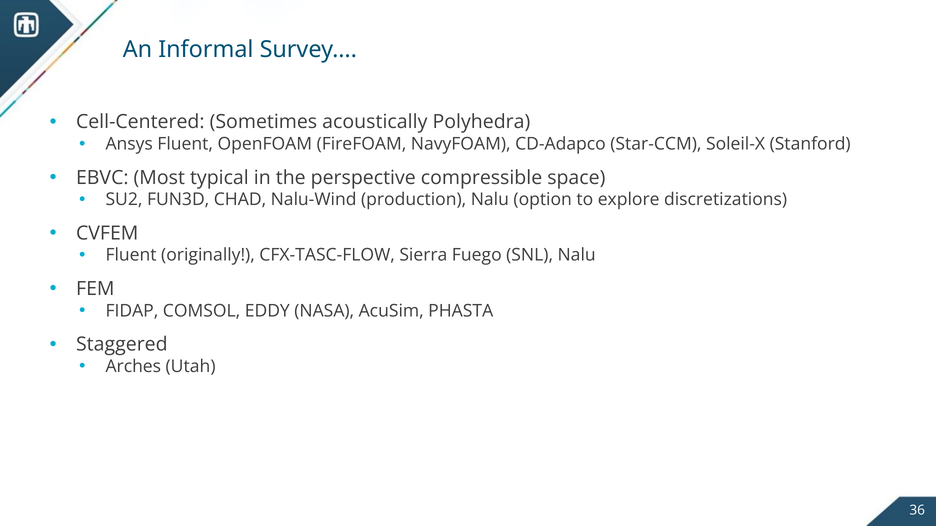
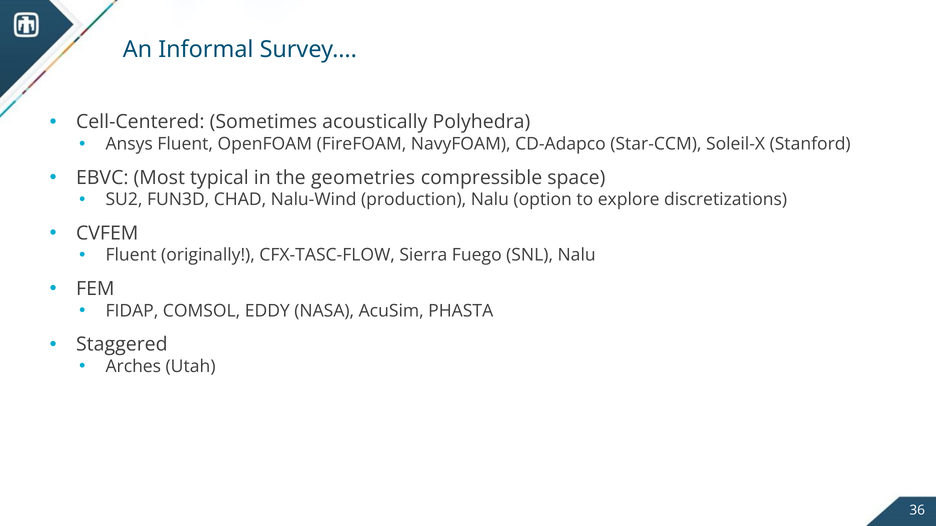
perspective: perspective -> geometries (363, 178)
